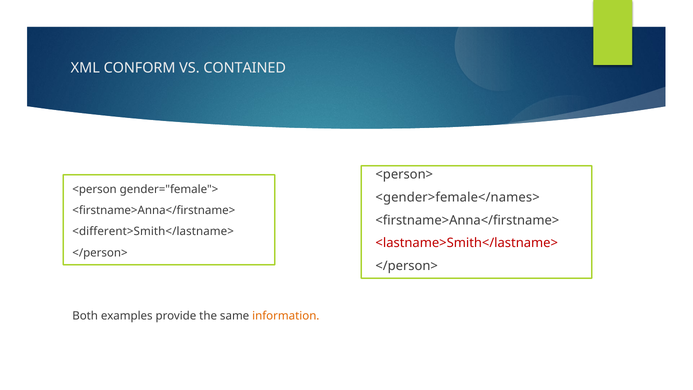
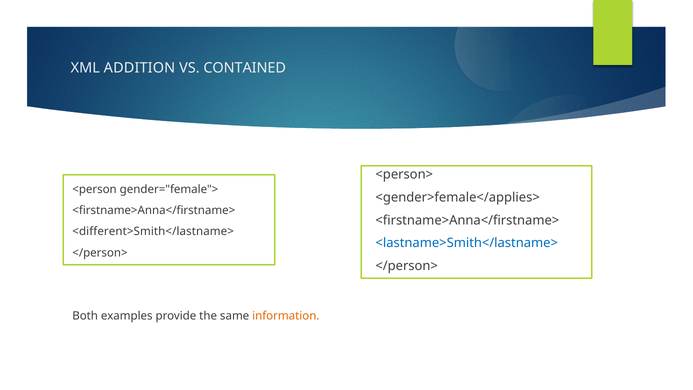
CONFORM: CONFORM -> ADDITION (139, 68)
<gender>female</names>: <gender>female</names> -> <gender>female</applies> (458, 197)
<lastname>Smith</lastname> colour: red -> blue (467, 243)
